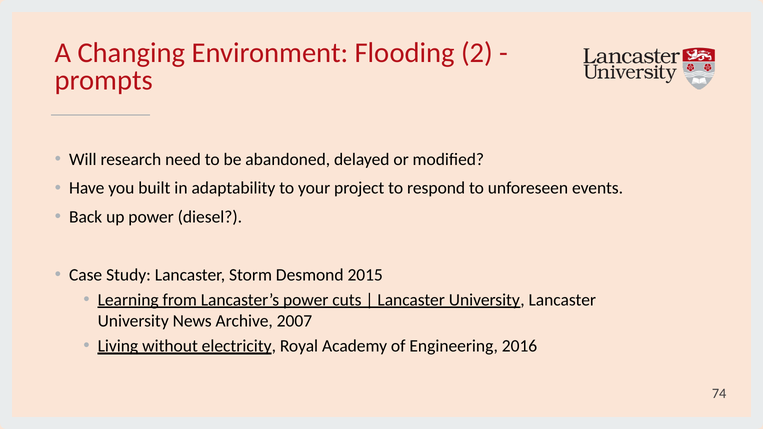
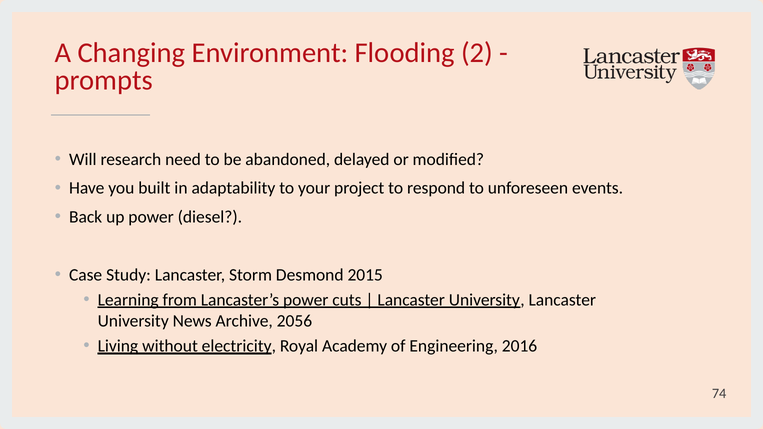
2007: 2007 -> 2056 (294, 321)
